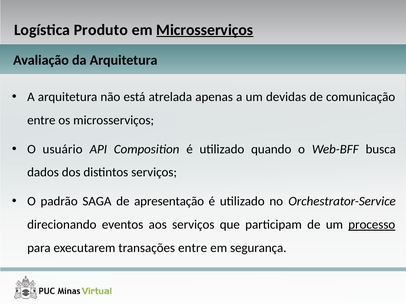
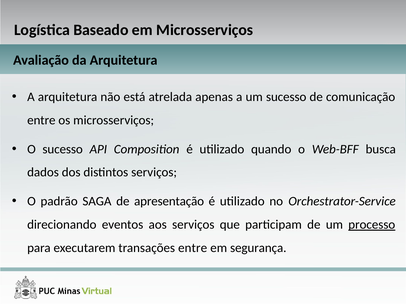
Produto: Produto -> Baseado (101, 30)
Microsserviços underline: present -> none (205, 30)
um devidas: devidas -> sucesso (286, 97)
O usuário: usuário -> sucesso (63, 149)
